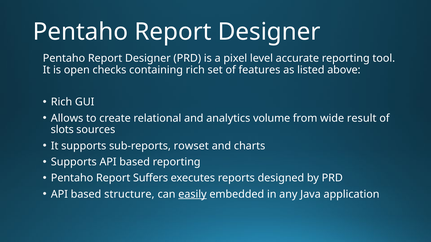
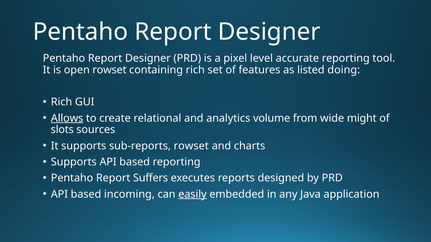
open checks: checks -> rowset (110, 70)
above: above -> doing (344, 70)
Allows underline: none -> present (67, 118)
result: result -> might (362, 118)
structure: structure -> incoming (129, 195)
